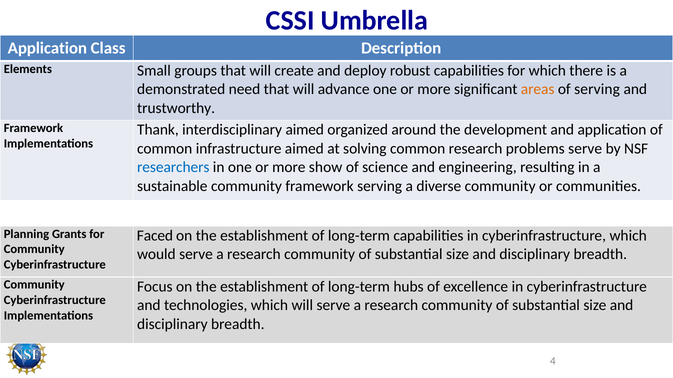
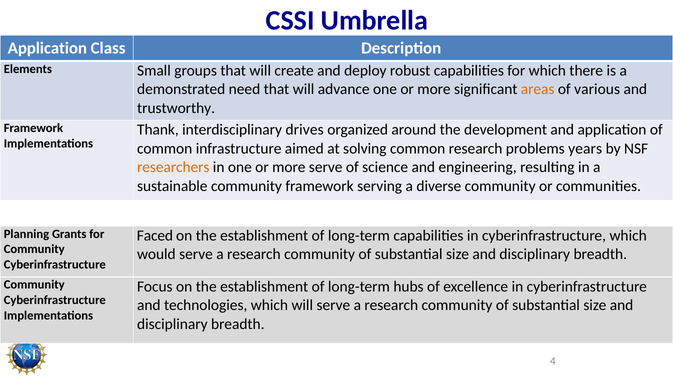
of serving: serving -> various (597, 89)
interdisciplinary aimed: aimed -> drives (305, 130)
problems serve: serve -> years (585, 149)
researchers colour: blue -> orange (173, 168)
more show: show -> serve (326, 168)
